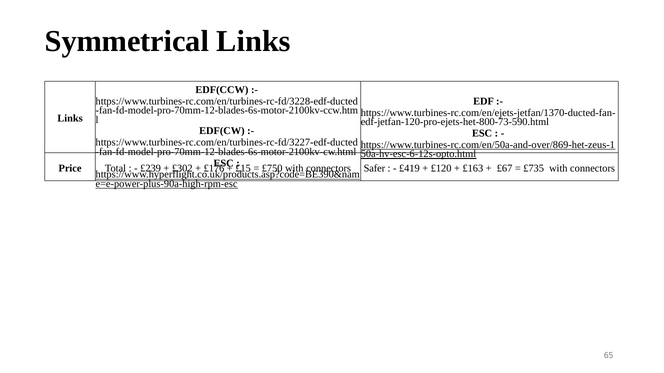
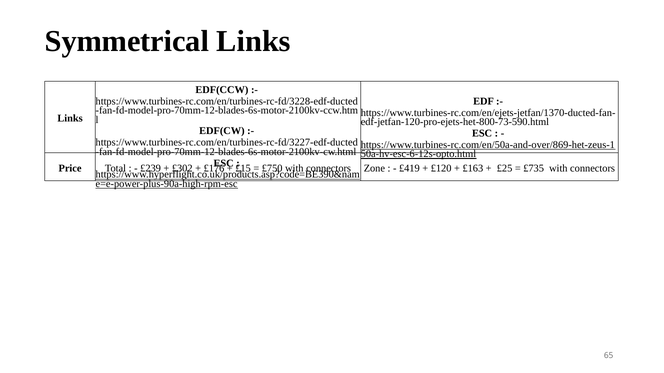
Safer: Safer -> Zone (374, 168)
£67: £67 -> £25 (505, 168)
